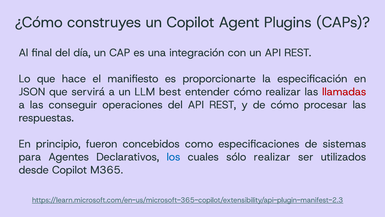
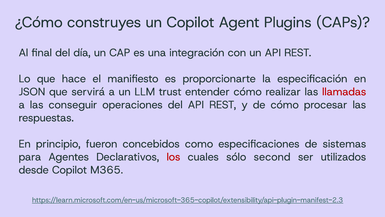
best: best -> trust (170, 92)
los colour: blue -> red (173, 157)
sólo realizar: realizar -> second (272, 157)
